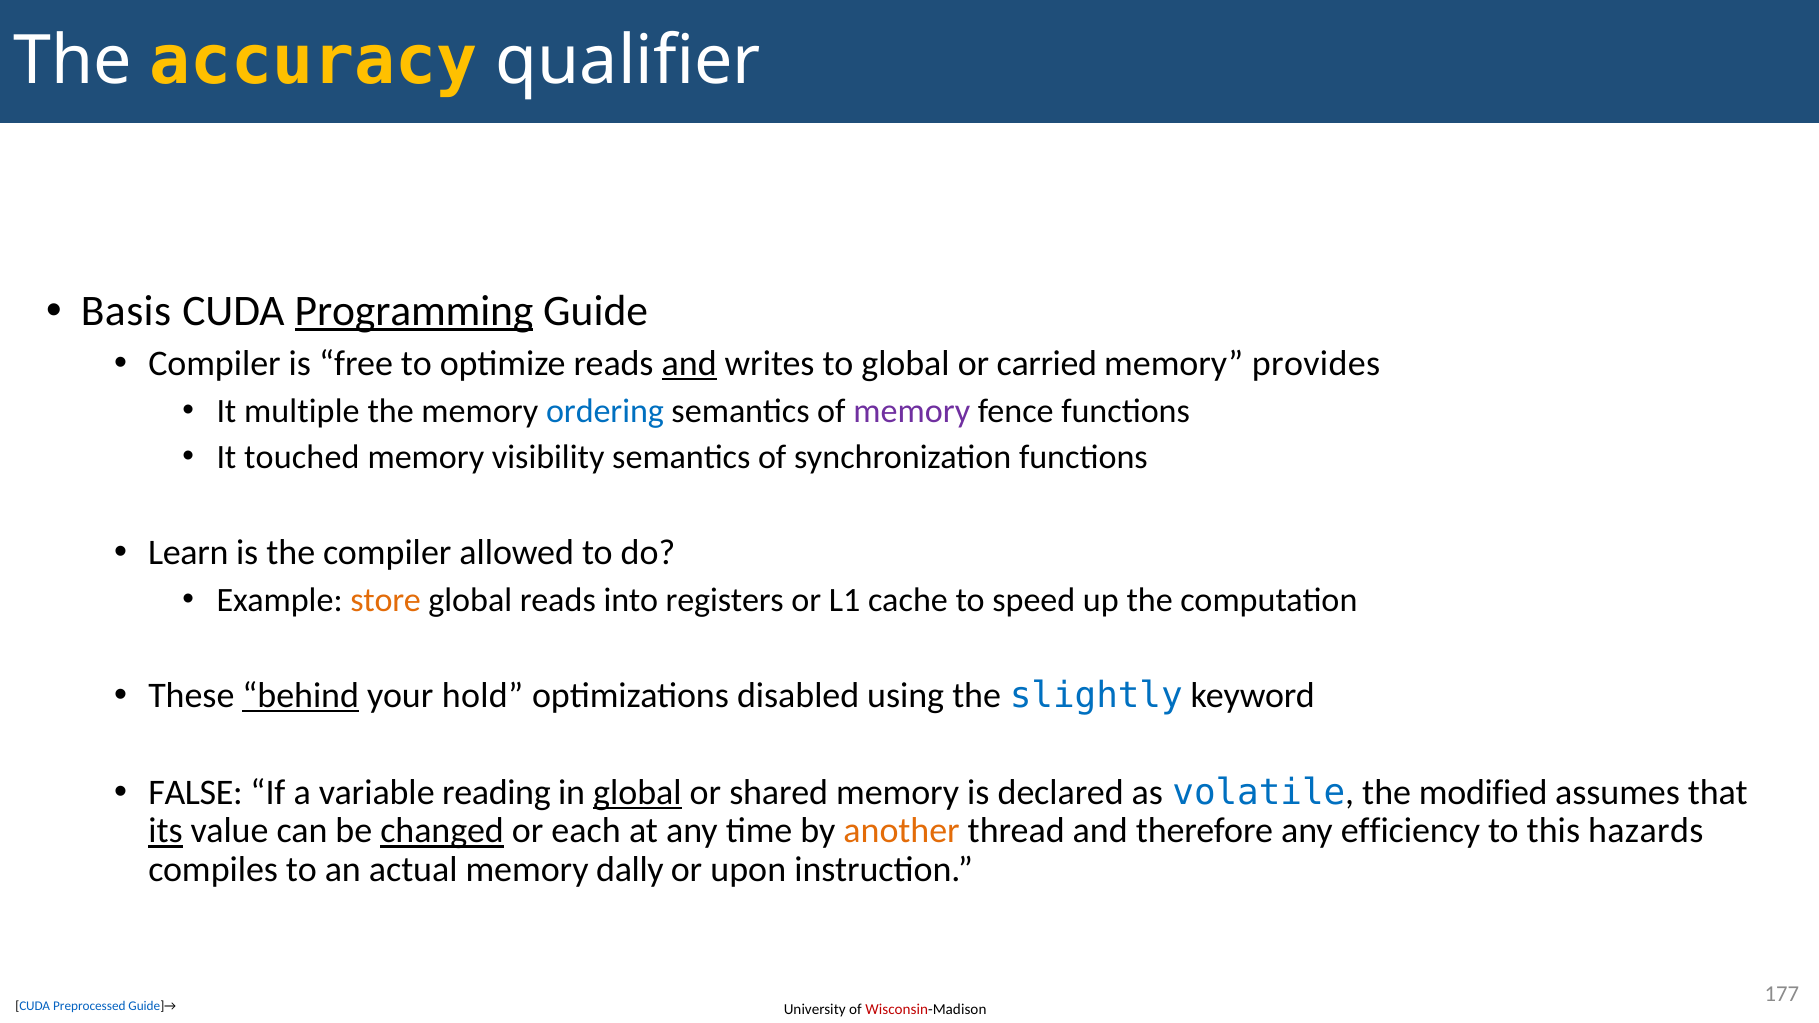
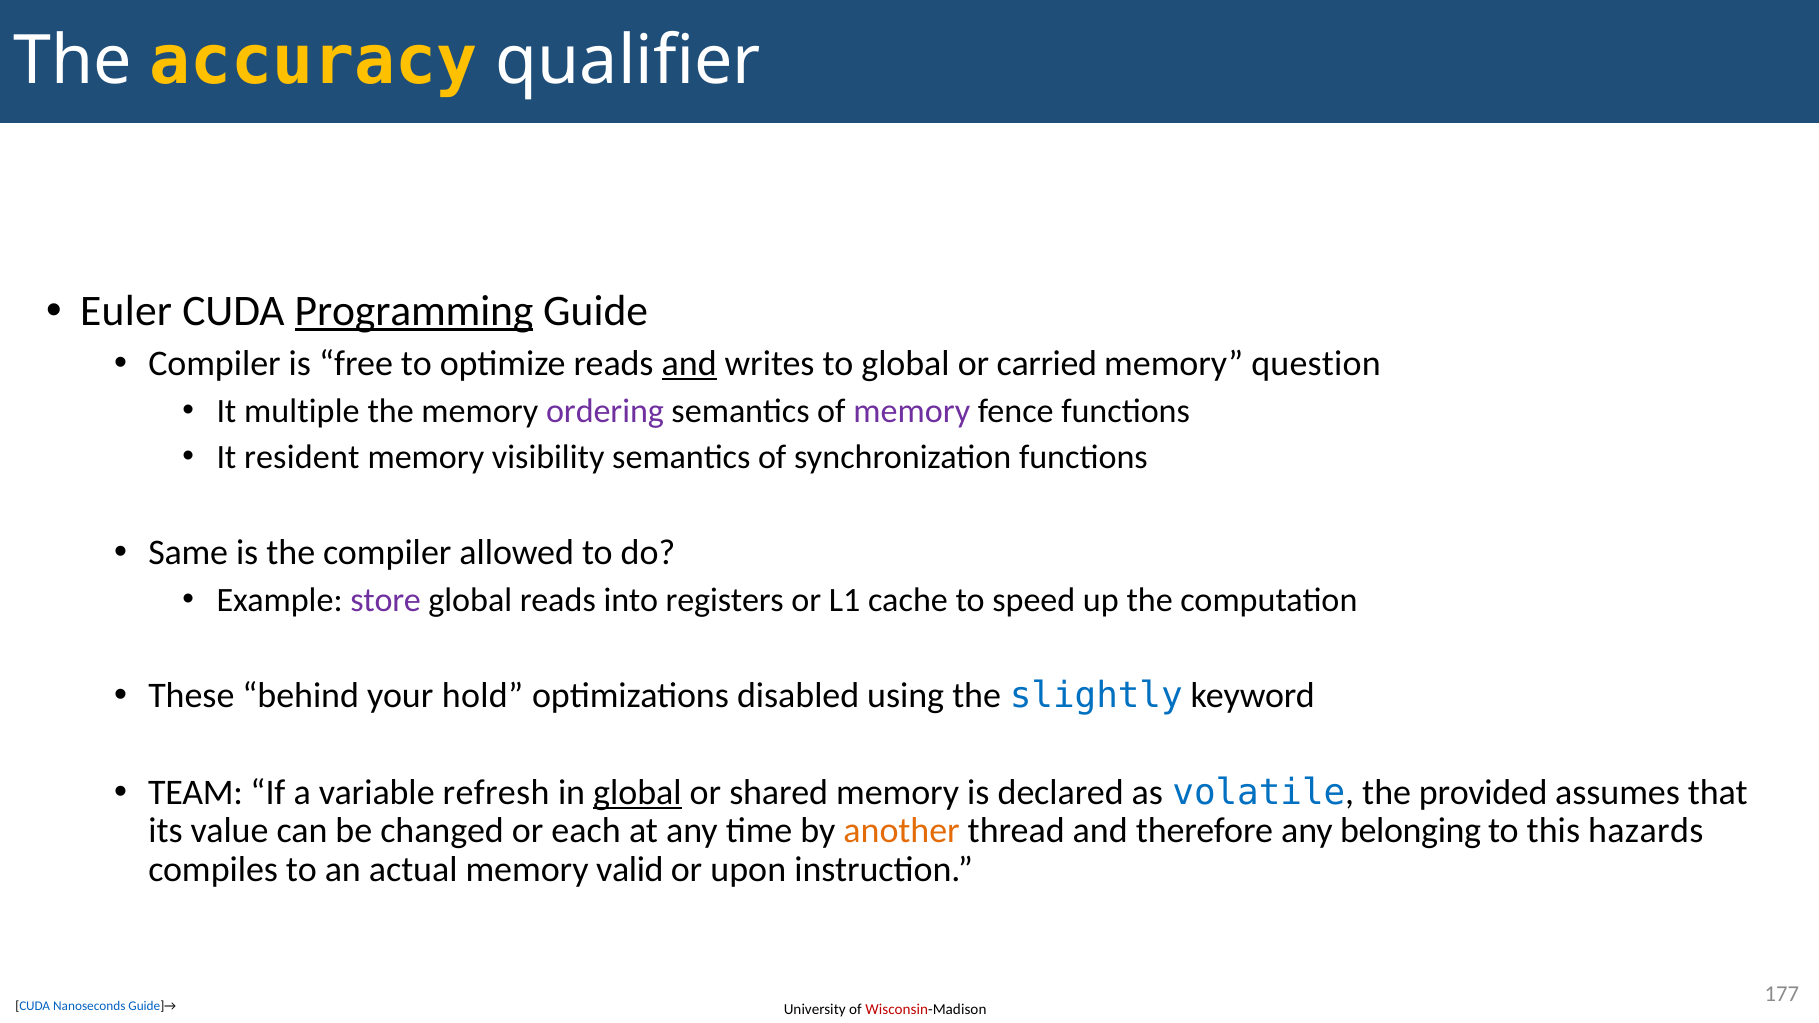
Basis: Basis -> Euler (126, 311)
provides: provides -> question (1316, 364)
ordering colour: blue -> purple (605, 411)
touched: touched -> resident (302, 457)
Learn: Learn -> Same (188, 553)
store colour: orange -> purple (386, 600)
behind underline: present -> none (301, 696)
FALSE: FALSE -> TEAM (196, 792)
reading: reading -> refresh (496, 792)
modified: modified -> provided (1483, 792)
its underline: present -> none (166, 831)
changed underline: present -> none (442, 831)
efficiency: efficiency -> belonging (1411, 831)
dally: dally -> valid (630, 870)
Preprocessed: Preprocessed -> Nanoseconds (89, 1007)
